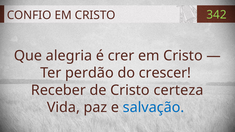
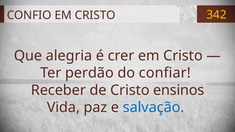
342 colour: light green -> yellow (217, 15)
crescer: crescer -> confiar (165, 73)
certeza: certeza -> ensinos (179, 90)
